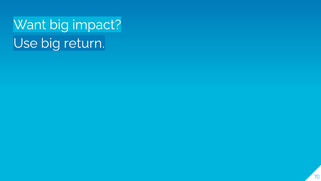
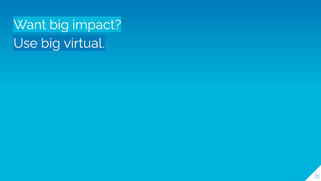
return: return -> virtual (84, 43)
